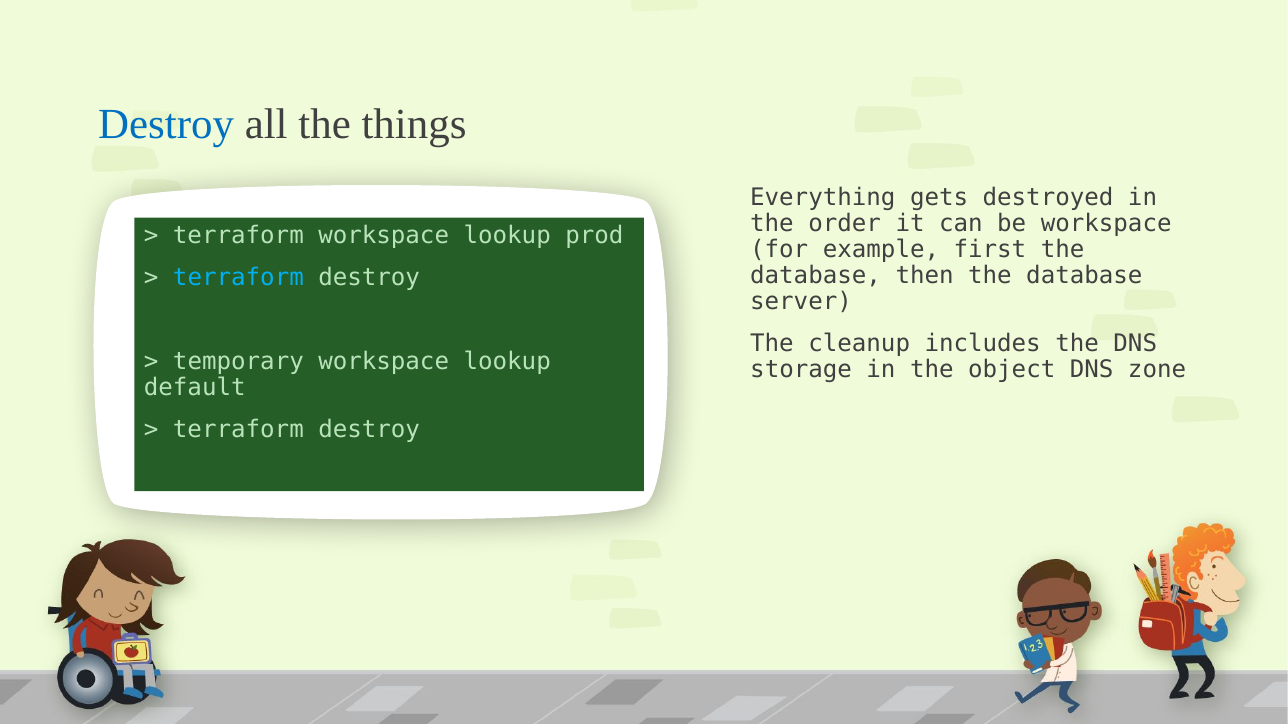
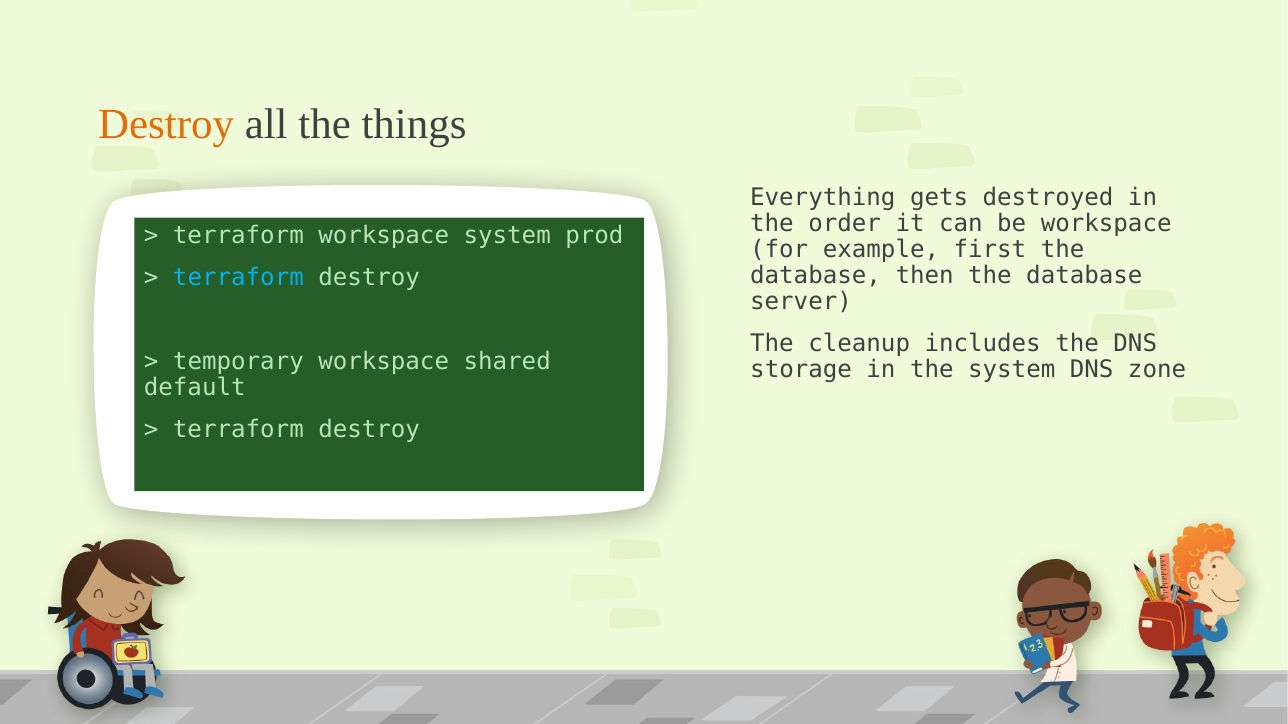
Destroy colour: blue -> orange (166, 125)
terraform workspace lookup: lookup -> system (507, 235)
lookup: lookup -> shared (507, 362)
the object: object -> system (1012, 370)
